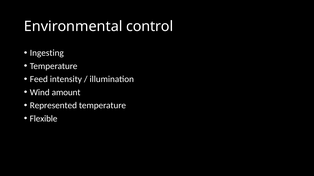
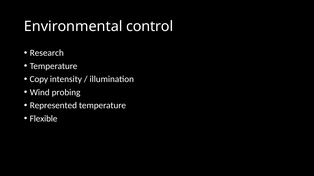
Ingesting: Ingesting -> Research (47, 53)
Feed: Feed -> Copy (39, 79)
amount: amount -> probing (66, 93)
